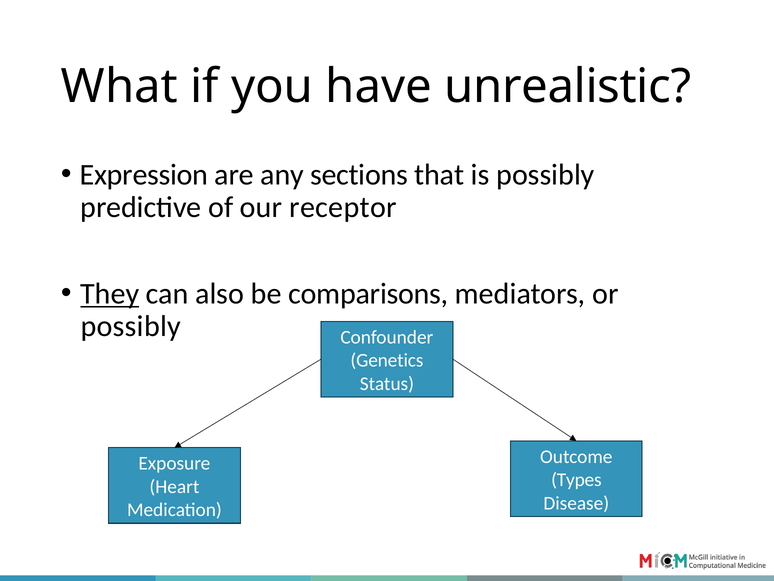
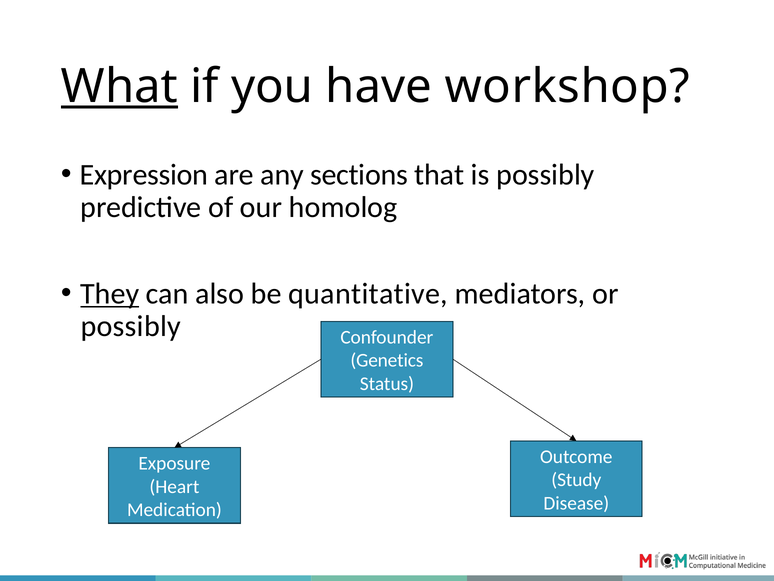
What underline: none -> present (119, 87)
unrealistic: unrealistic -> workshop (567, 87)
receptor: receptor -> homolog (343, 207)
comparisons: comparisons -> quantitative (368, 293)
Types: Types -> Study (576, 480)
